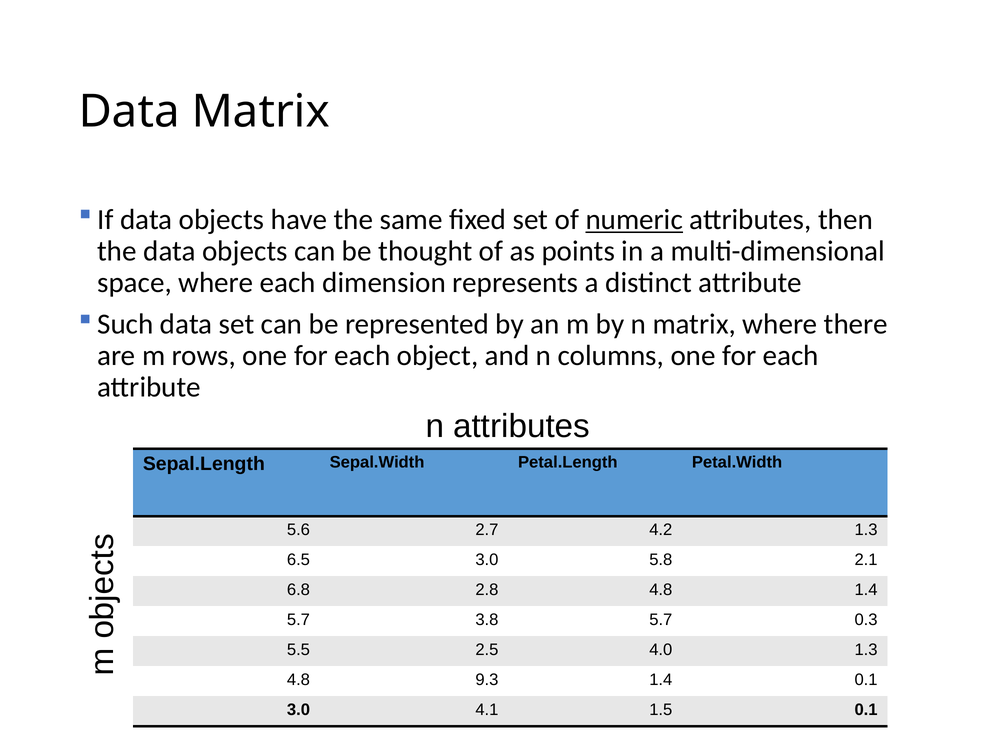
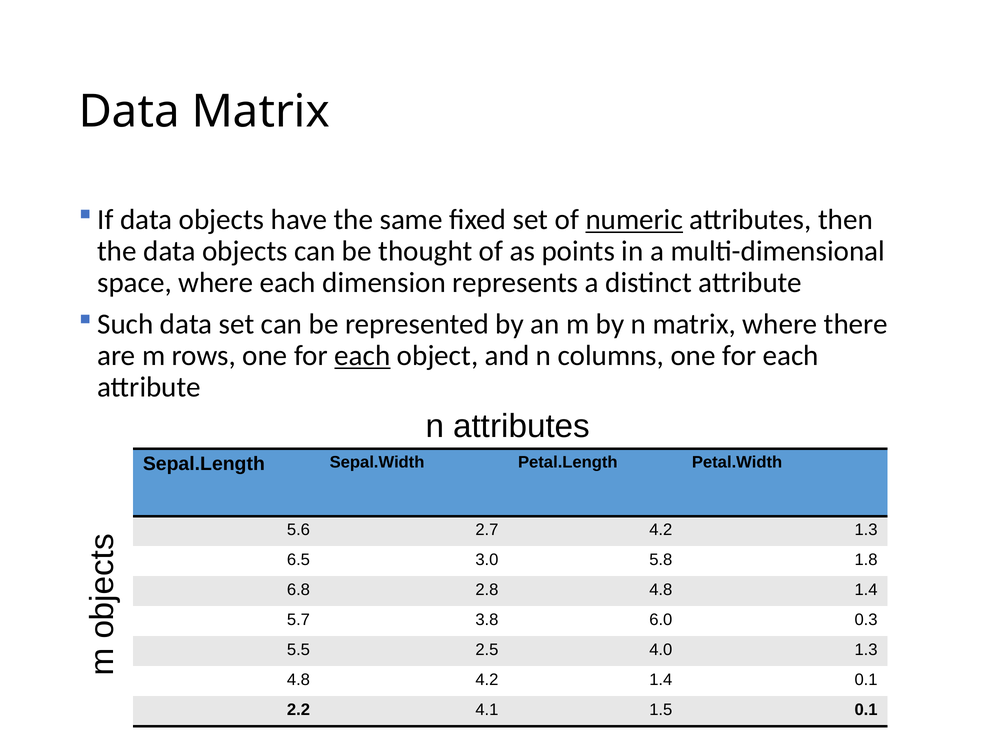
each underline: none -> present (362, 356)
2.1: 2.1 -> 1.8 (866, 560)
3.8 5.7: 5.7 -> 6.0 (661, 620)
4.8 9.3: 9.3 -> 4.2 (487, 680)
3.0: 3.0 -> 2.2 (299, 710)
